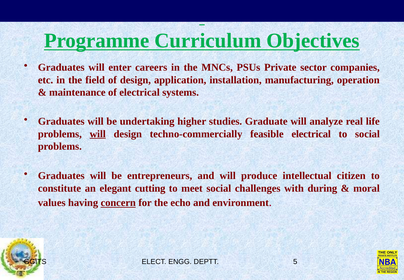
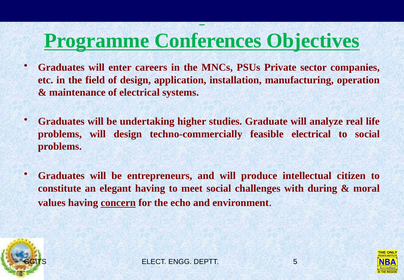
Curriculum: Curriculum -> Conferences (208, 41)
will underline: present -> none (98, 134)
elegant cutting: cutting -> having (150, 188)
